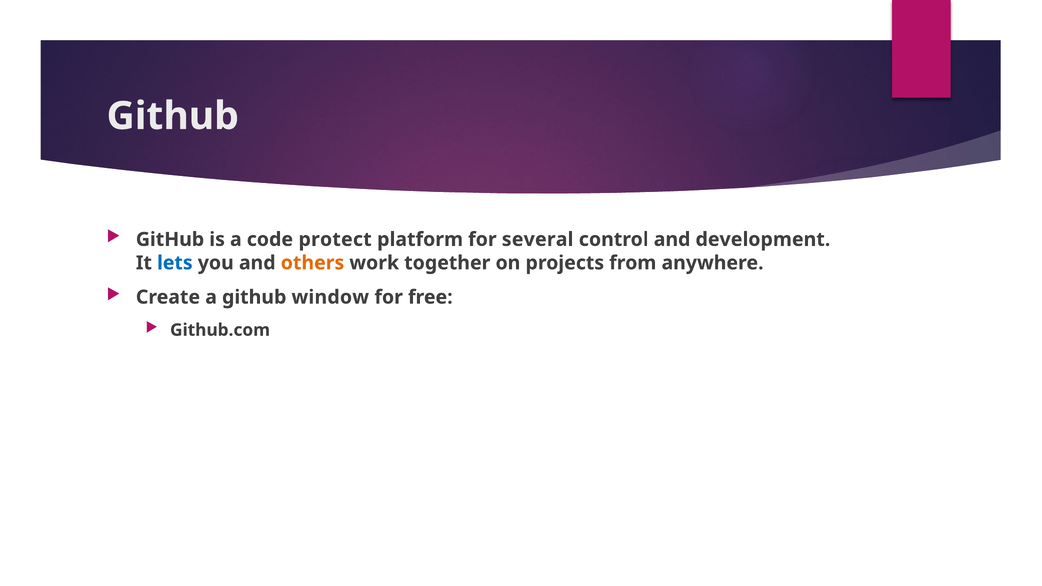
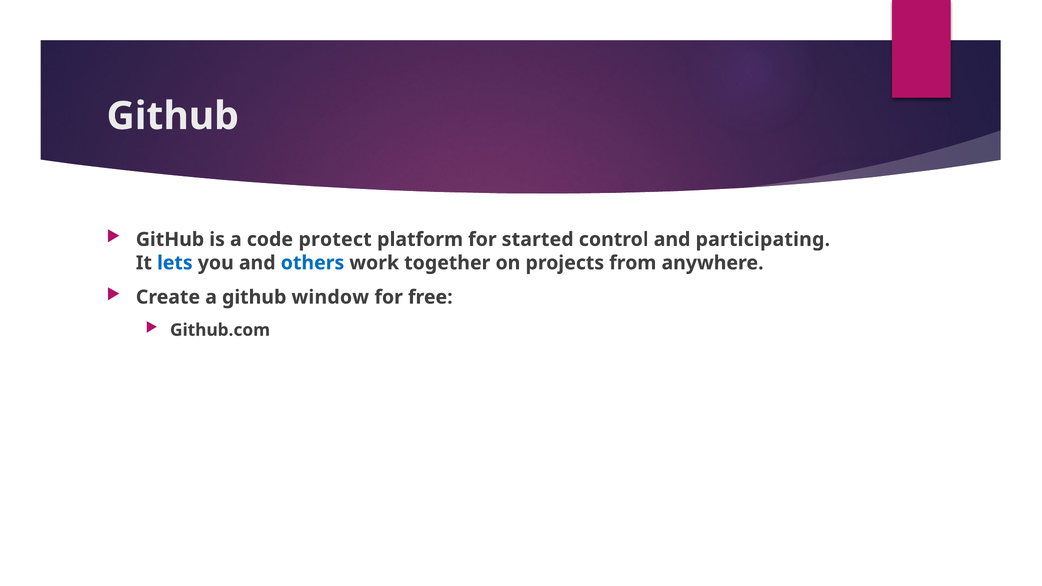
several: several -> started (538, 240)
development: development -> participating (763, 240)
others colour: orange -> blue (313, 263)
